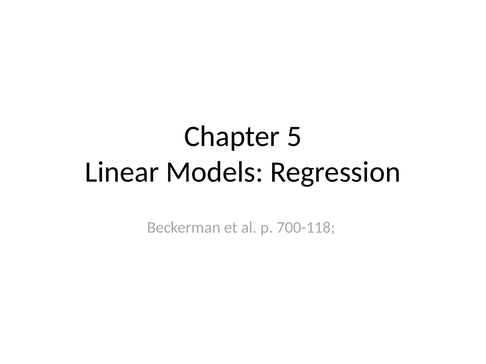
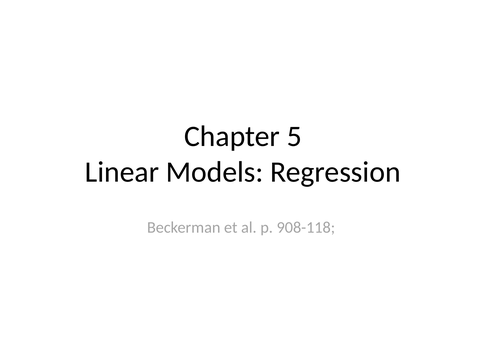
700-118: 700-118 -> 908-118 (306, 228)
